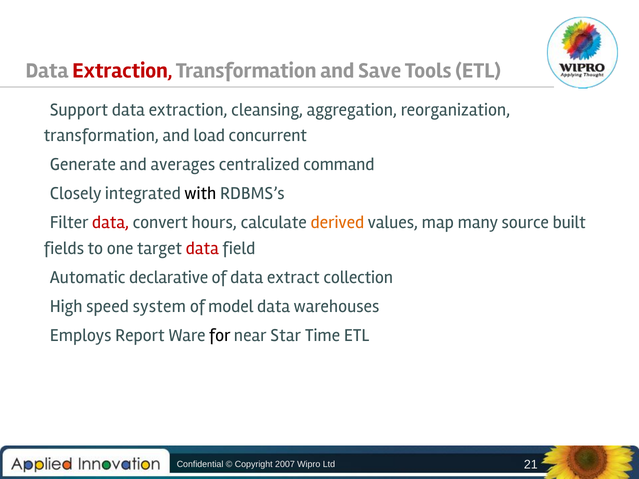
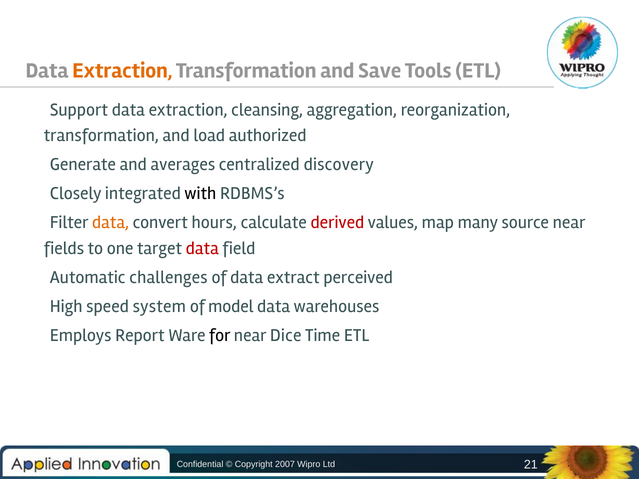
Extraction colour: red -> orange (122, 71)
concurrent: concurrent -> authorized (268, 135)
command: command -> discovery (339, 165)
data colour: red -> orange (110, 223)
derived colour: orange -> red (337, 223)
source built: built -> near (569, 223)
declarative: declarative -> challenges (168, 277)
collection: collection -> perceived (358, 277)
Star: Star -> Dice (286, 336)
